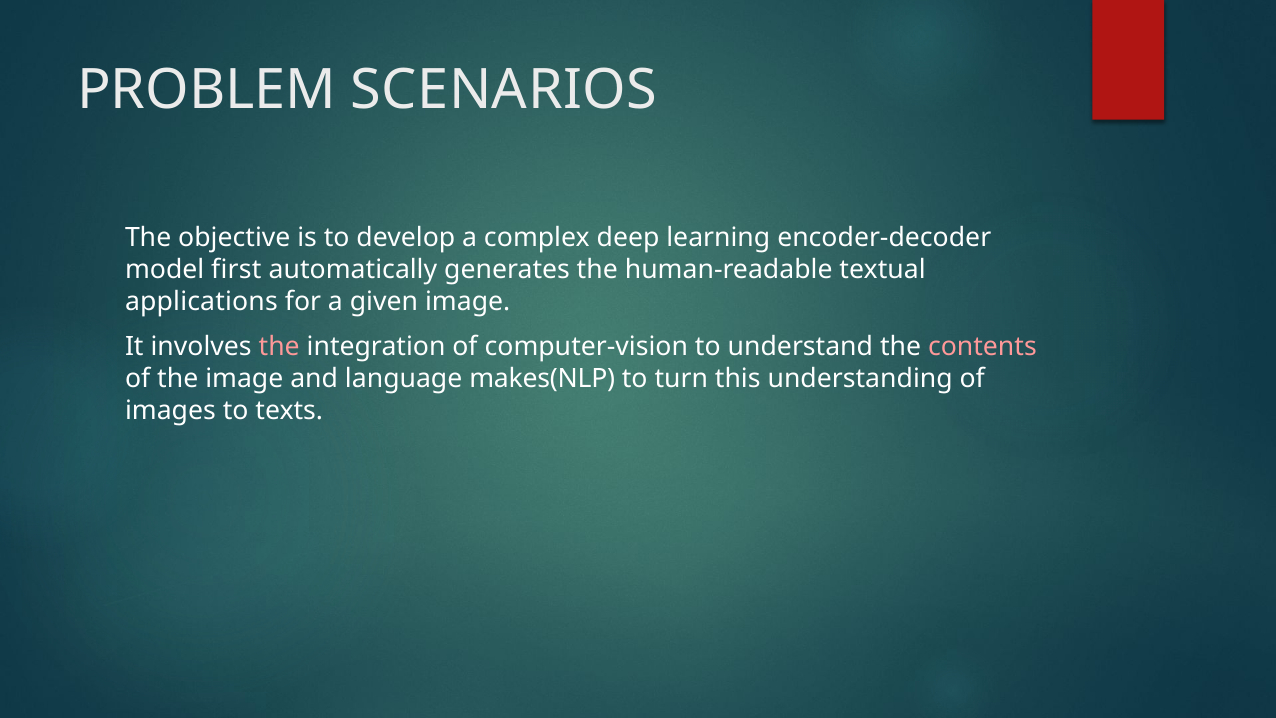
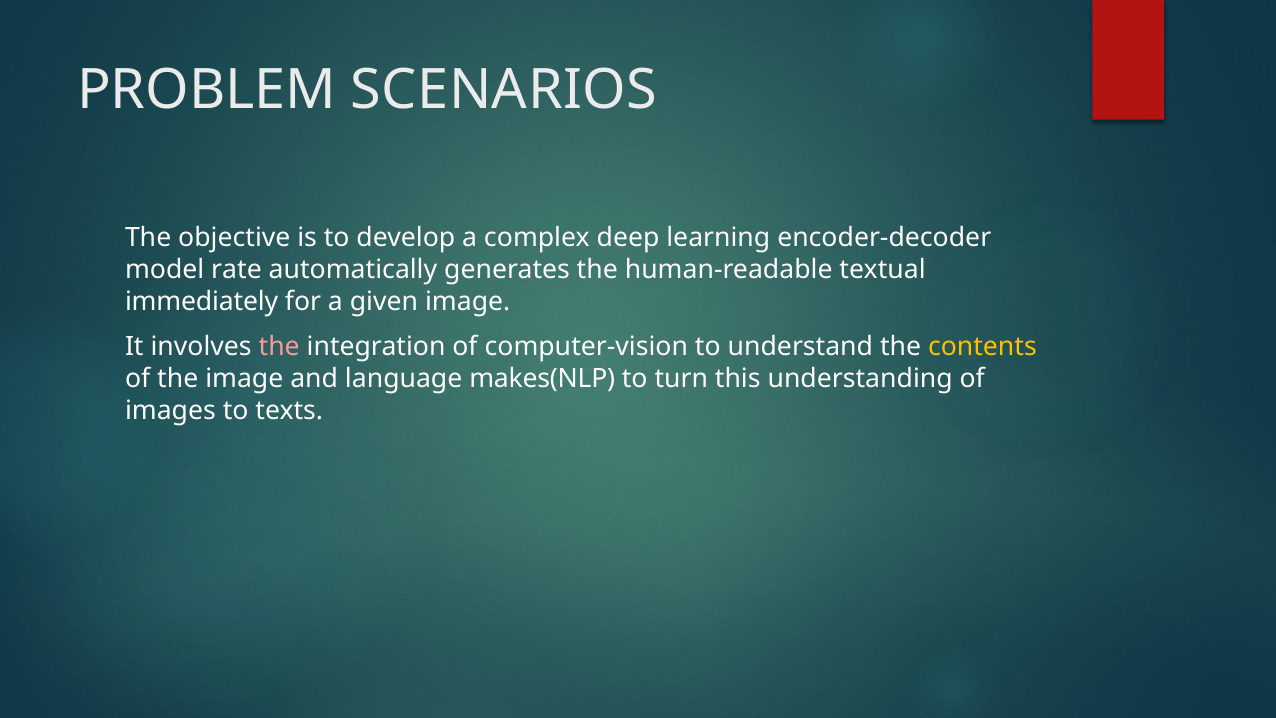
first: first -> rate (236, 269)
applications: applications -> immediately (202, 301)
contents colour: pink -> yellow (982, 347)
